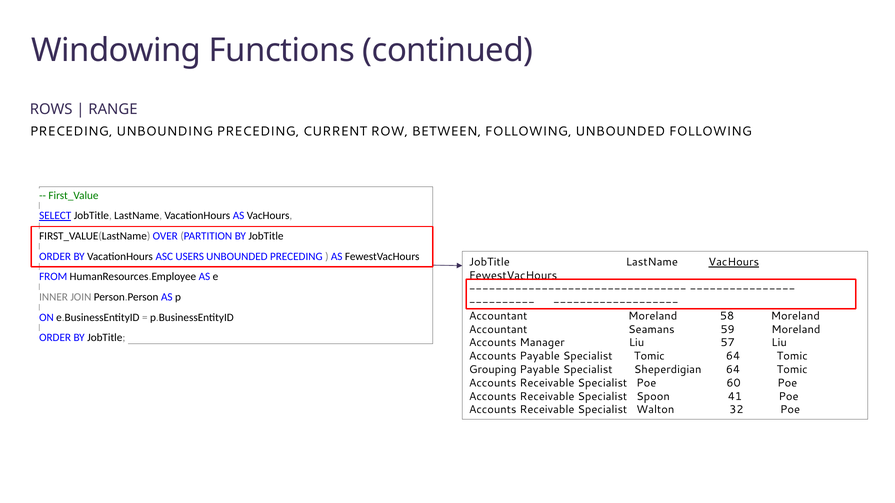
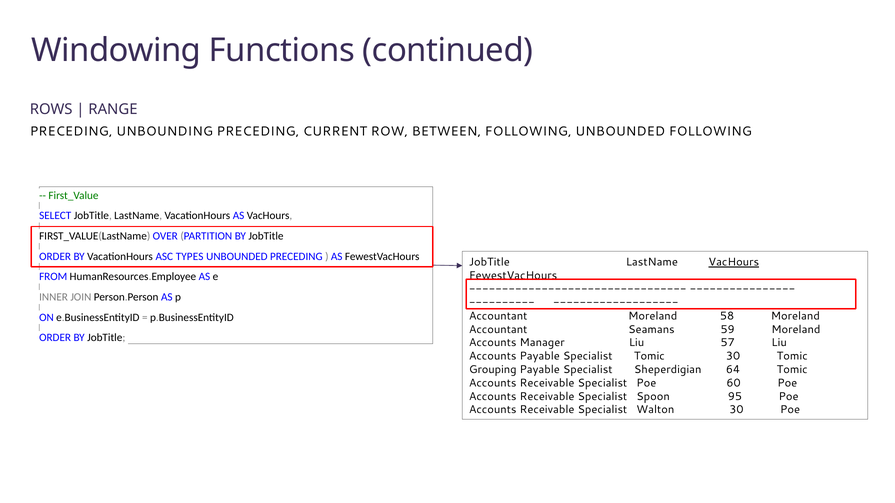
SELECT underline: present -> none (55, 216)
USERS: USERS -> TYPES (190, 257)
Tomic 64: 64 -> 30 (733, 356)
41: 41 -> 95 (735, 397)
Walton 32: 32 -> 30 (736, 410)
